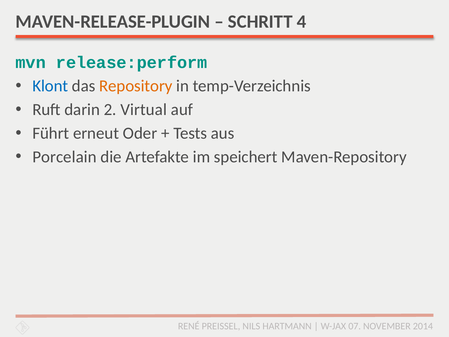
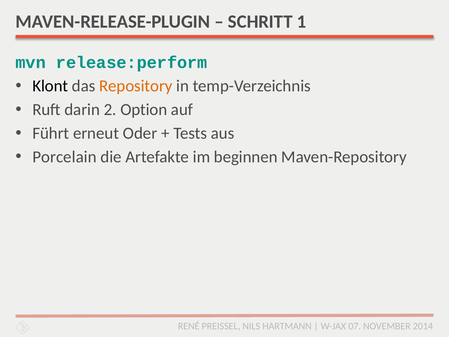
4: 4 -> 1 (302, 22)
Klont colour: blue -> black (50, 86)
Virtual: Virtual -> Option (144, 110)
speichert: speichert -> beginnen (246, 157)
